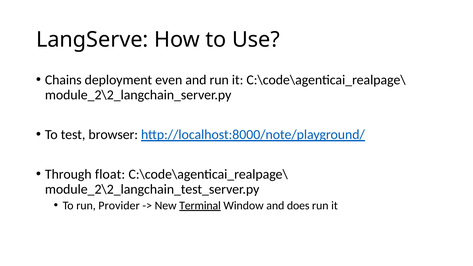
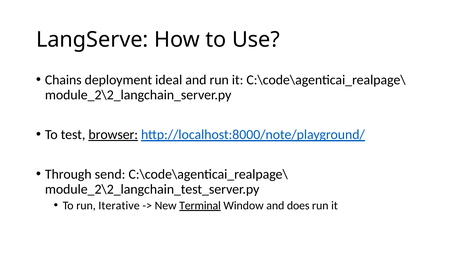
even: even -> ideal (169, 80)
browser underline: none -> present (113, 135)
float: float -> send (110, 174)
Provider: Provider -> Iterative (119, 205)
